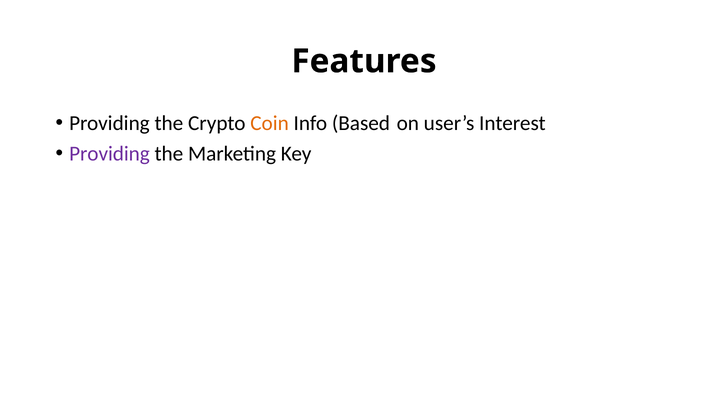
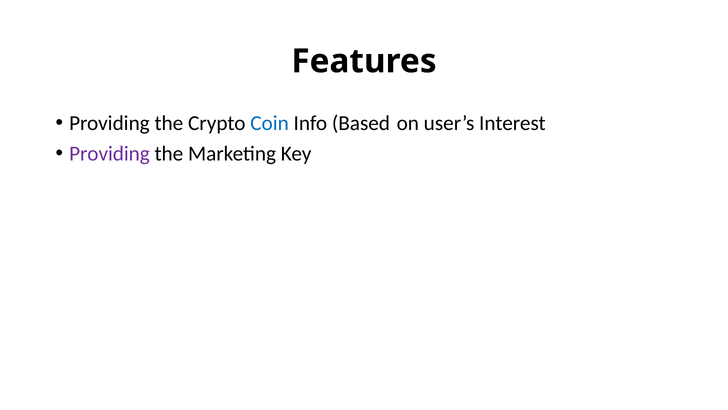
Coin colour: orange -> blue (270, 123)
